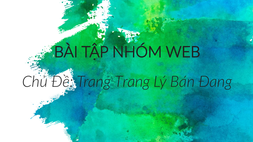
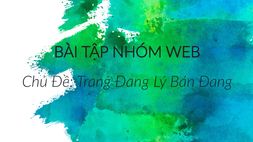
Trang Trang: Trang -> Đang (132, 82)
